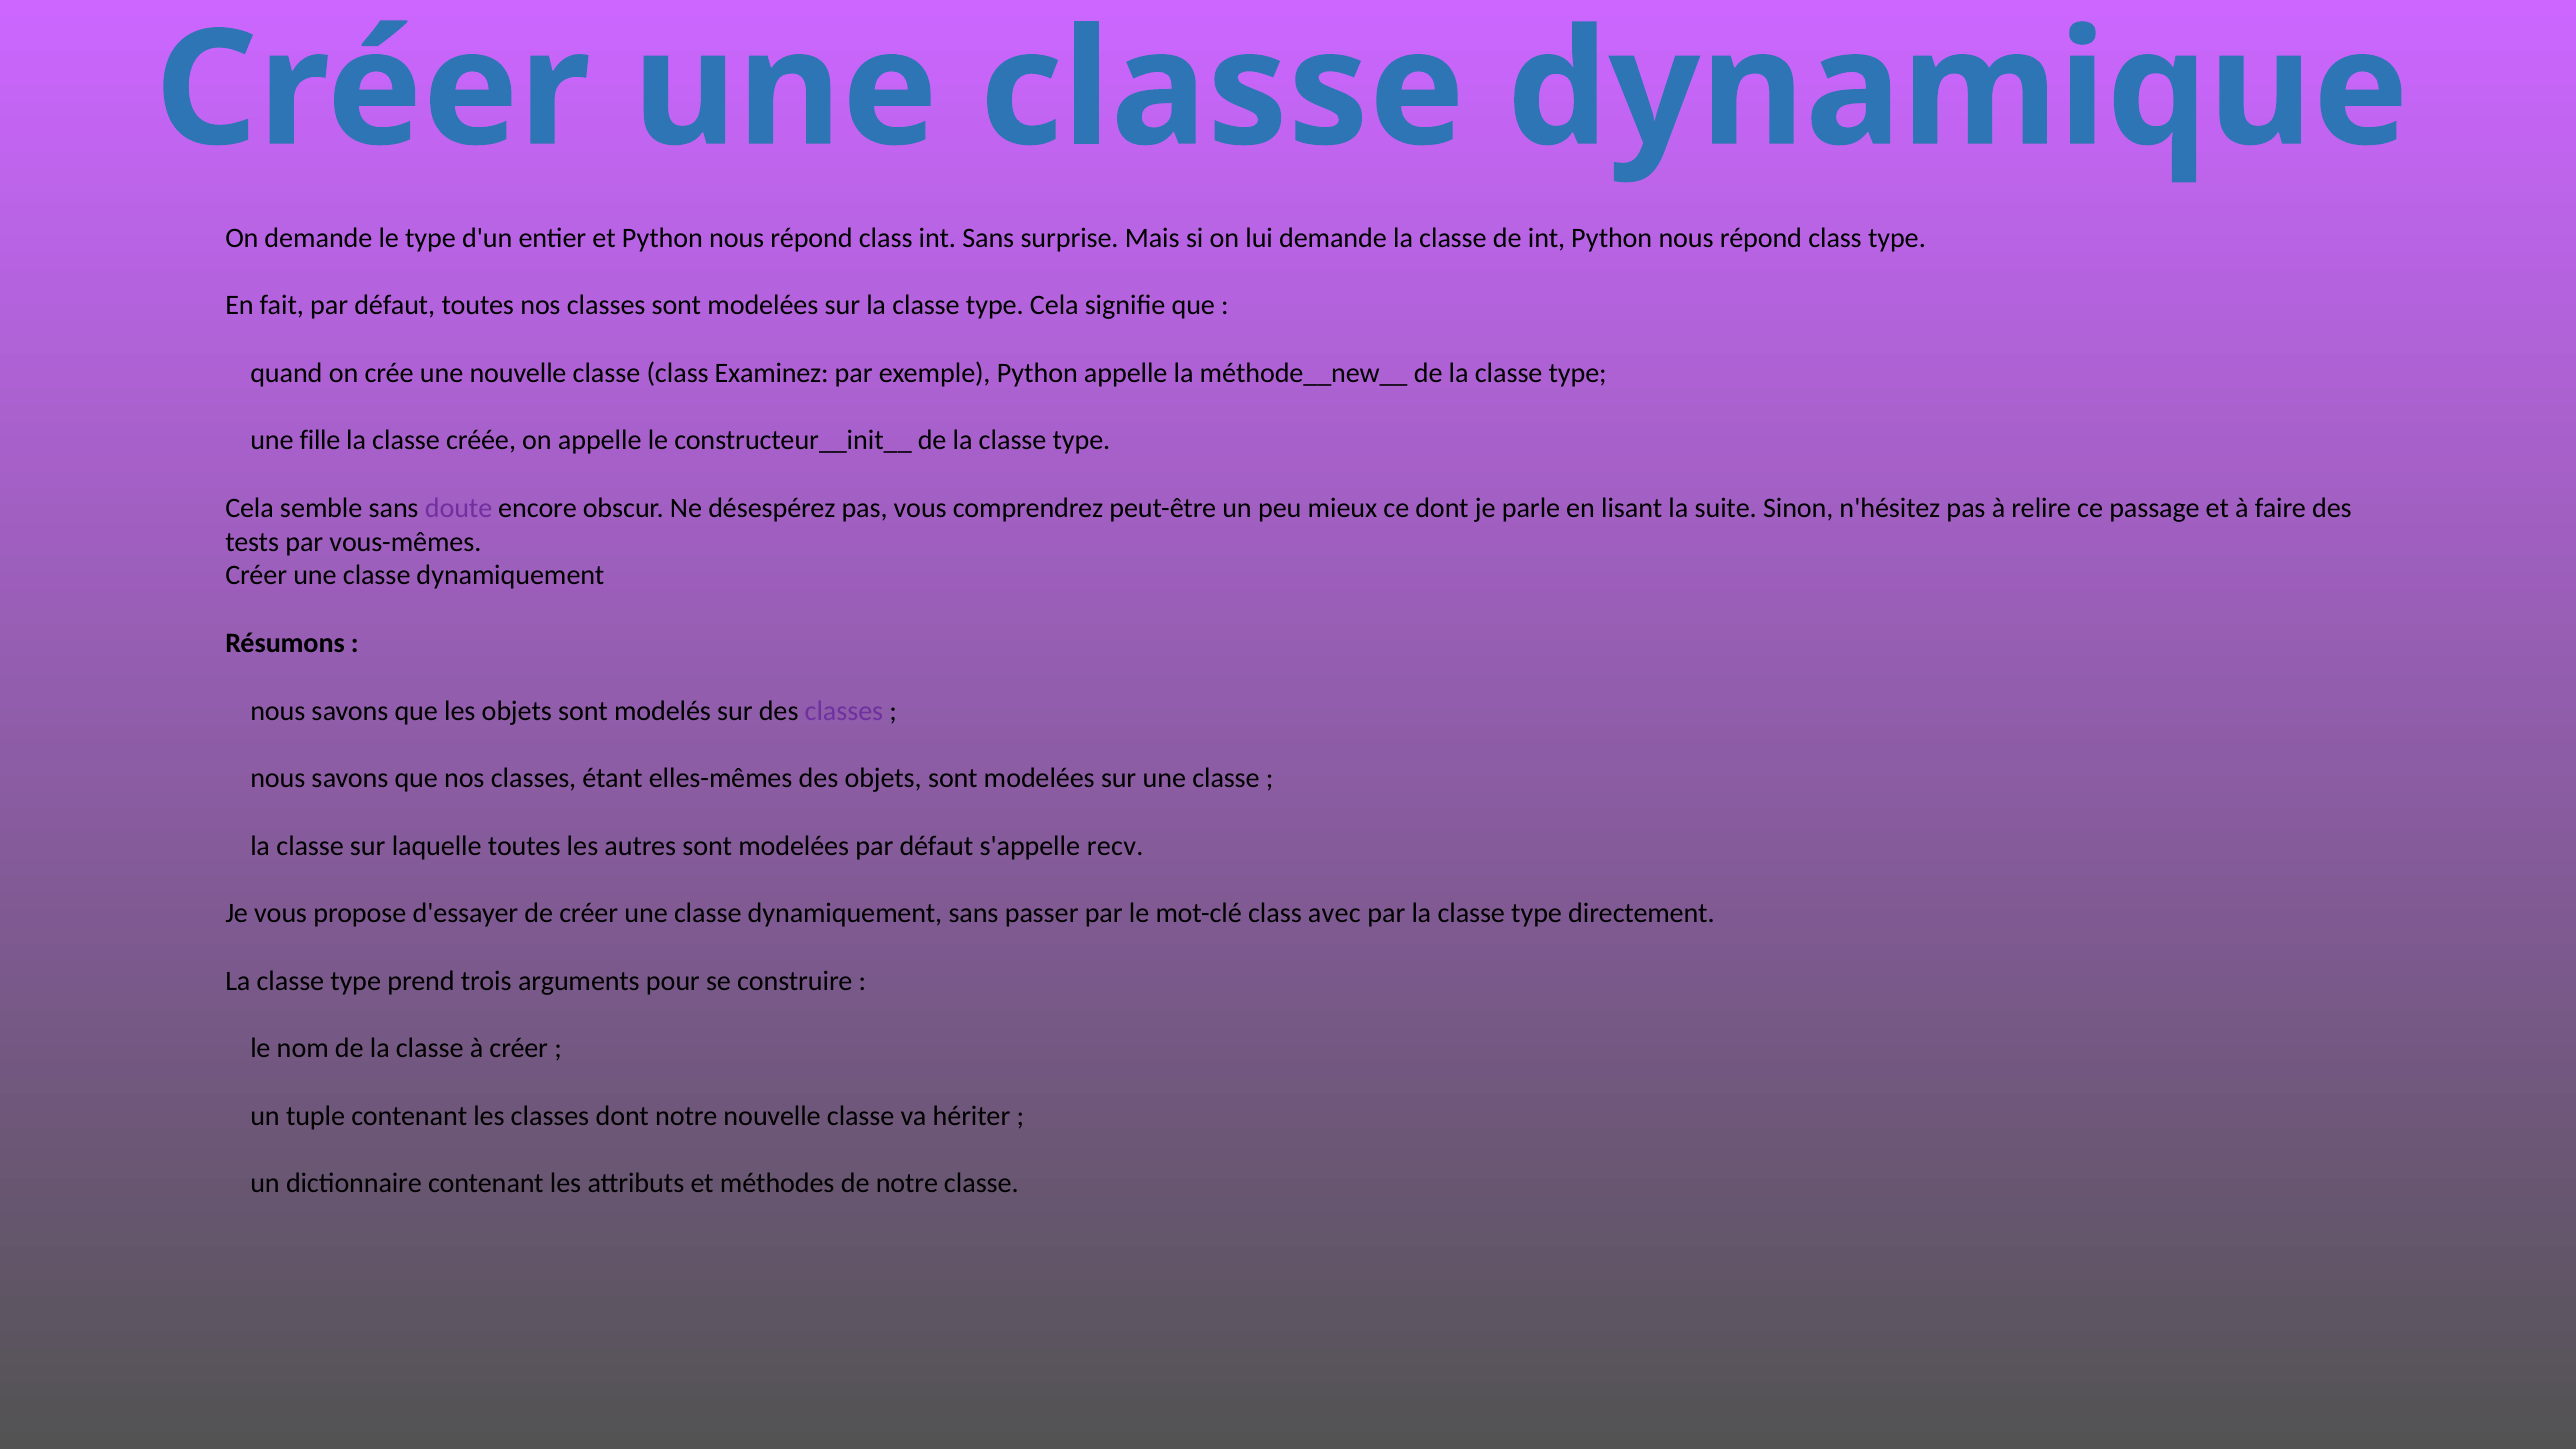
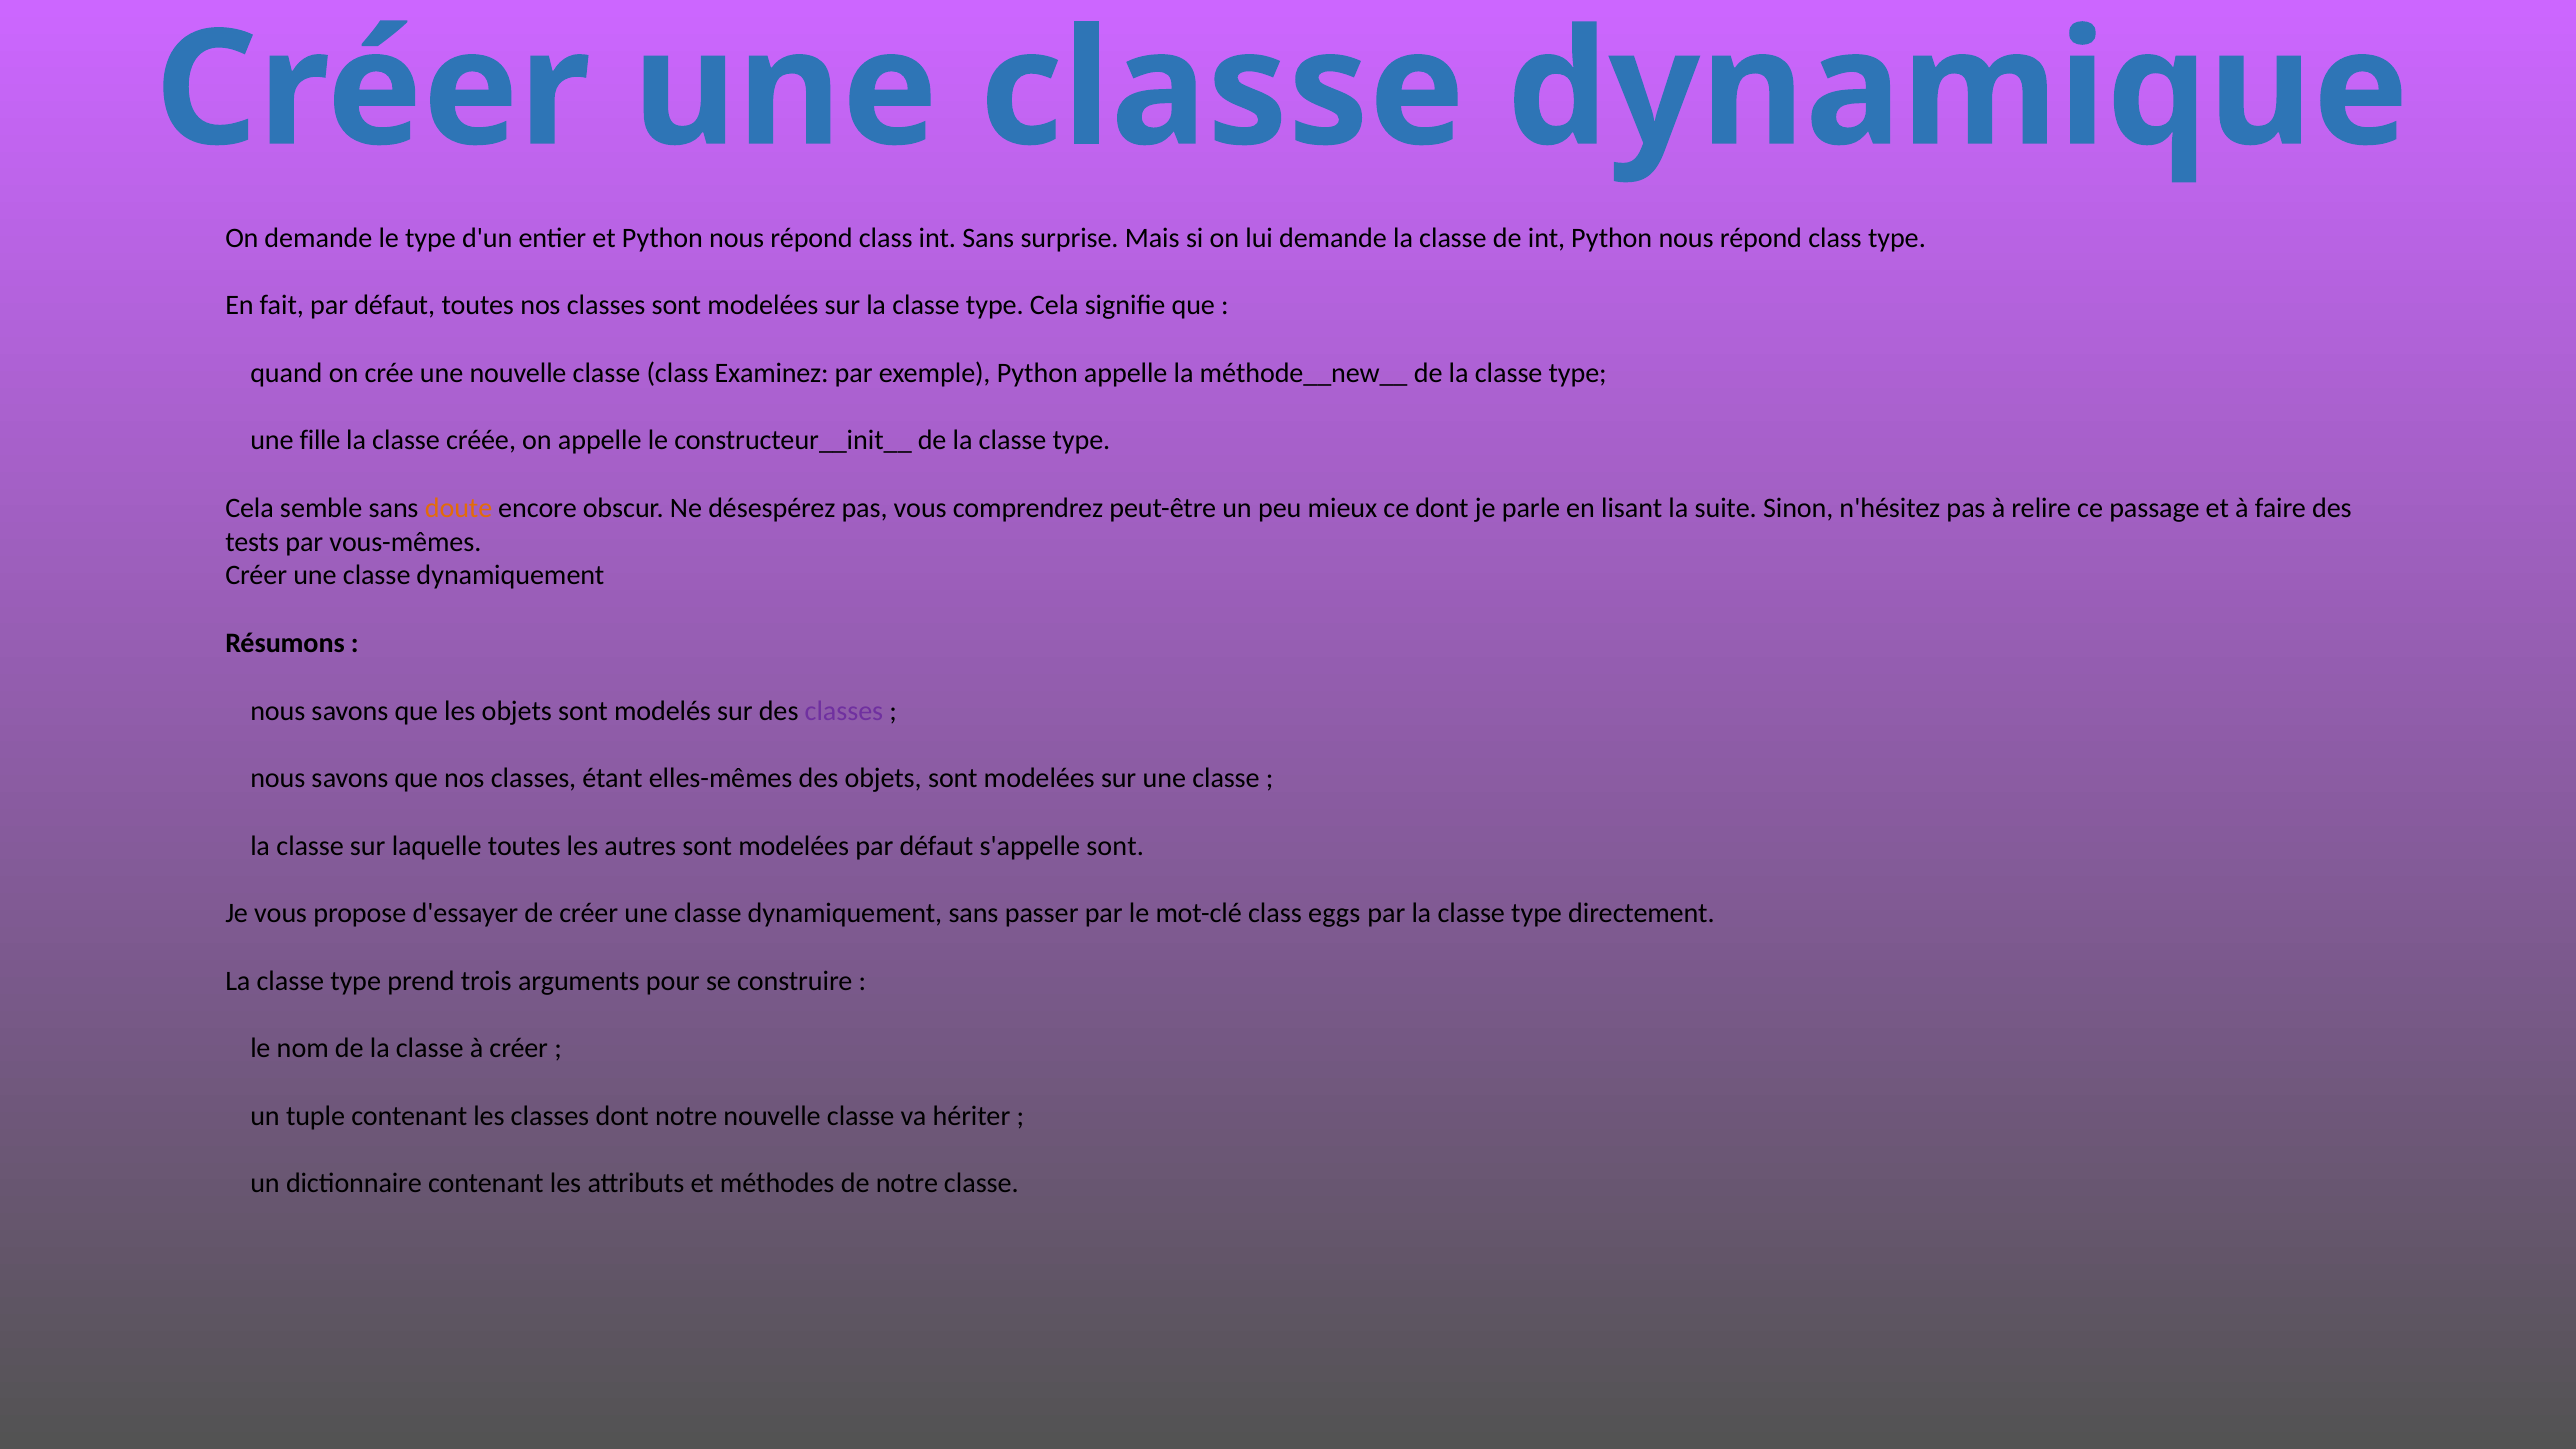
doute colour: purple -> orange (459, 508)
s'appelle recv: recv -> sont (1115, 846)
avec: avec -> eggs (1334, 913)
